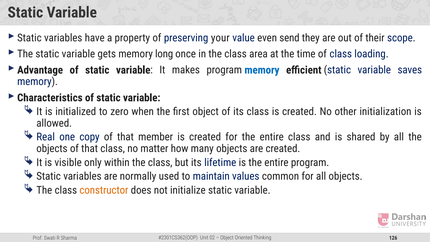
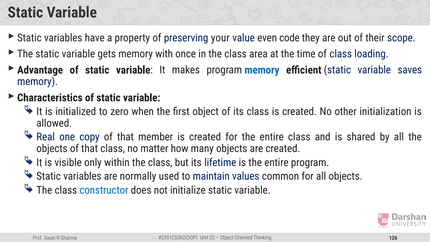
send: send -> code (289, 38)
long: long -> with (164, 54)
constructor colour: orange -> blue (104, 190)
